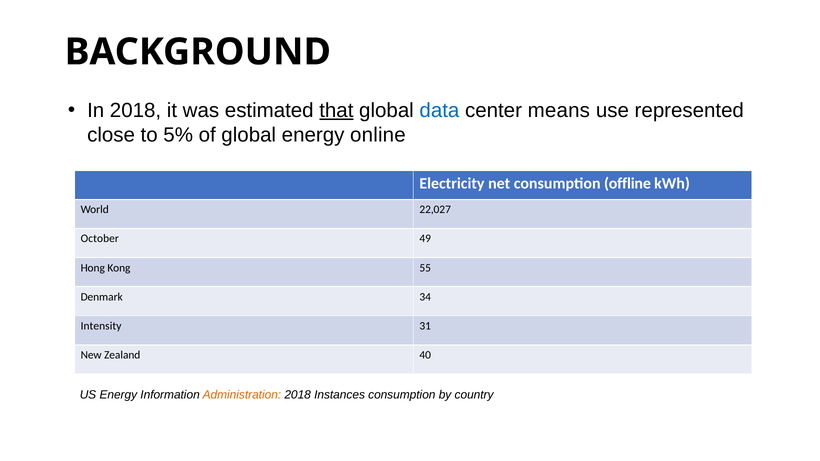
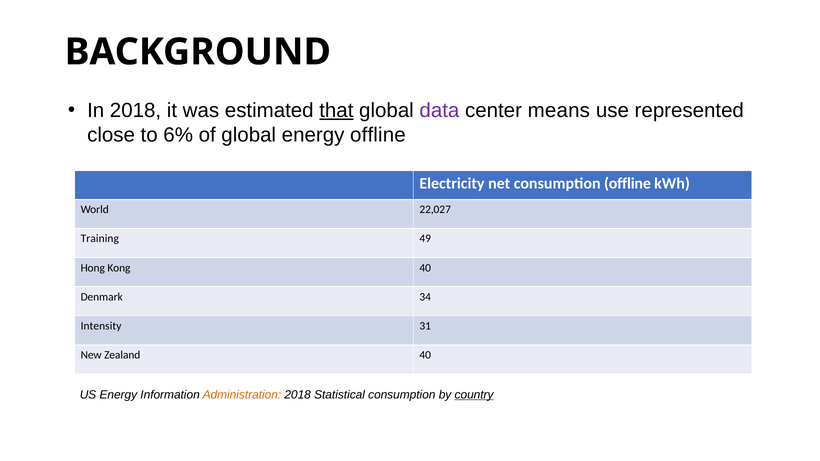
data colour: blue -> purple (439, 111)
5%: 5% -> 6% (178, 135)
energy online: online -> offline (378, 135)
October: October -> Training (100, 239)
Kong 55: 55 -> 40 (425, 268)
Instances: Instances -> Statistical (340, 395)
country underline: none -> present (474, 395)
